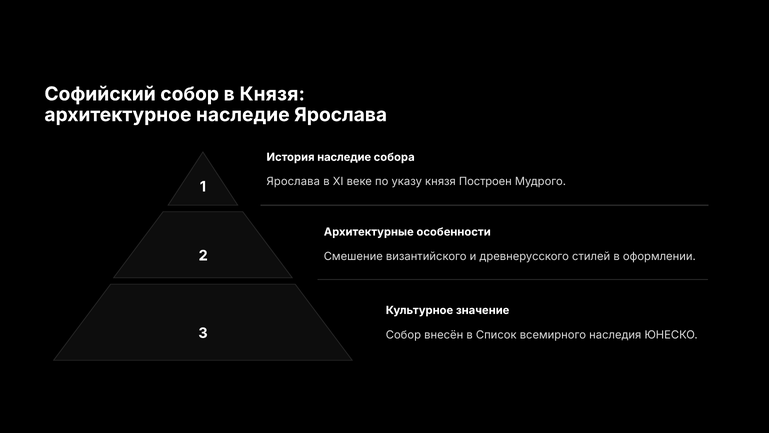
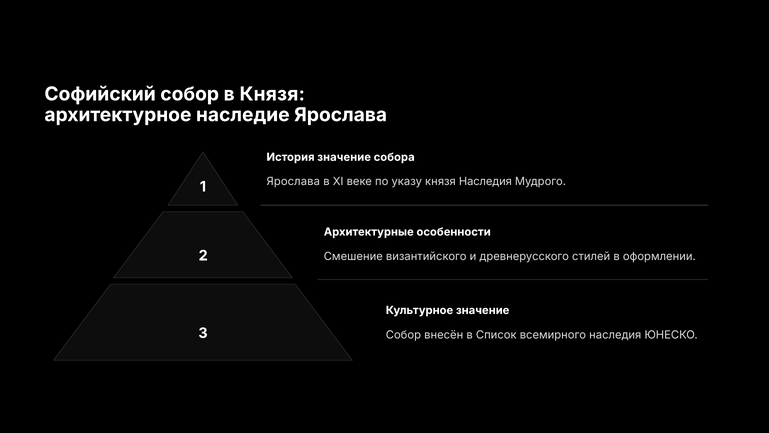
История наследие: наследие -> значение (344, 157)
князя Построен: Построен -> Наследия (485, 182)
